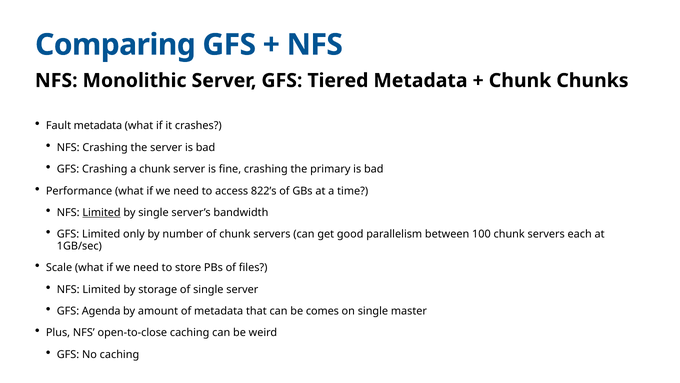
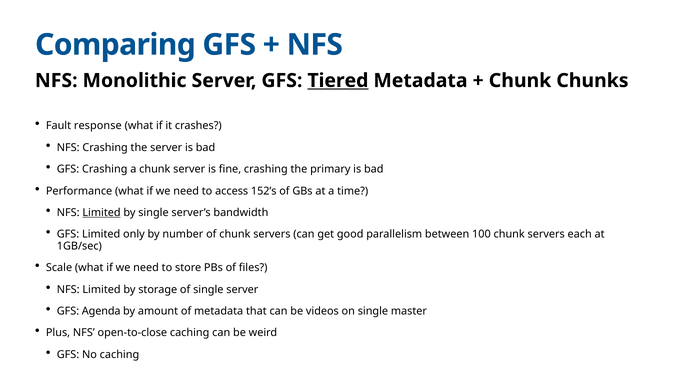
Tiered underline: none -> present (338, 81)
Fault metadata: metadata -> response (98, 126)
822’s: 822’s -> 152’s (264, 191)
comes: comes -> videos (322, 311)
